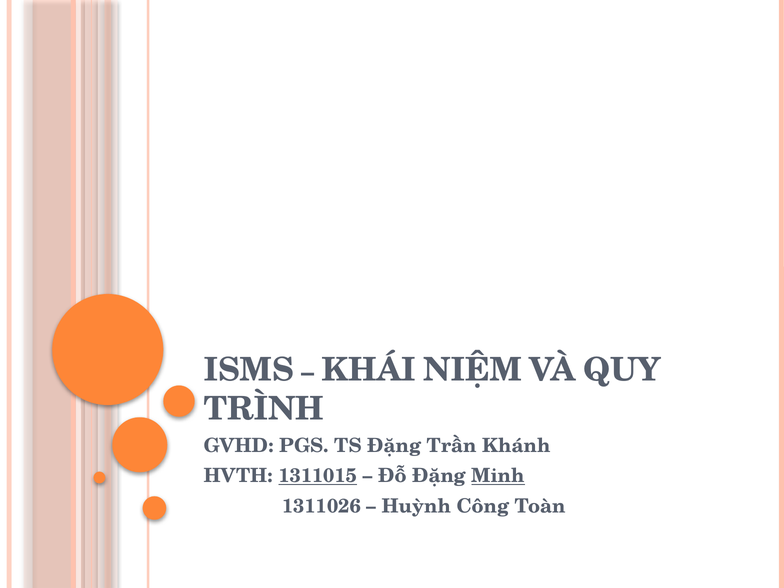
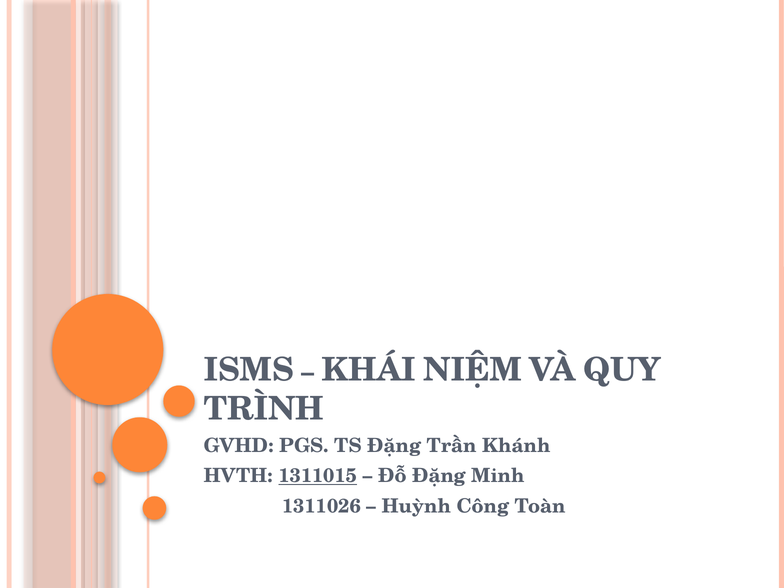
Minh underline: present -> none (498, 476)
